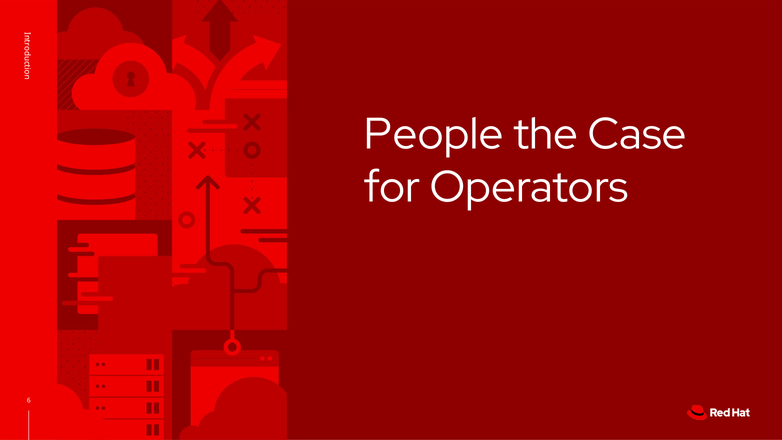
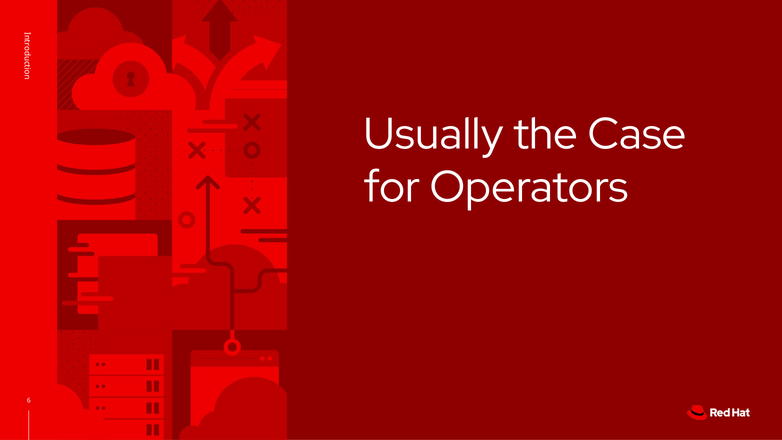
People: People -> Usually (434, 134)
